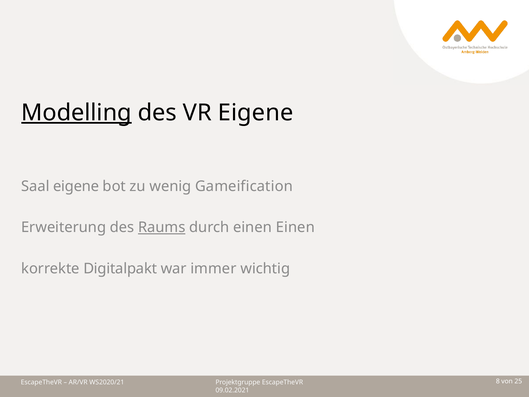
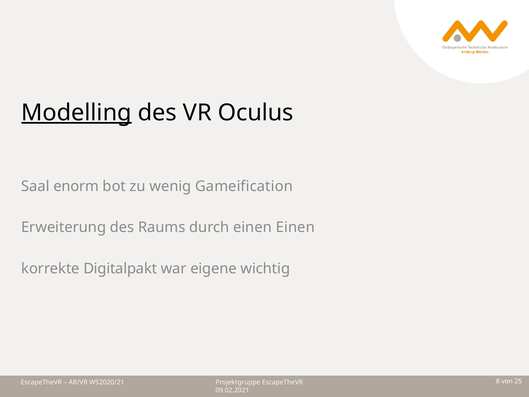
VR Eigene: Eigene -> Oculus (256, 113)
Saal eigene: eigene -> enorm (76, 186)
Raums underline: present -> none (162, 227)
immer: immer -> eigene (214, 268)
